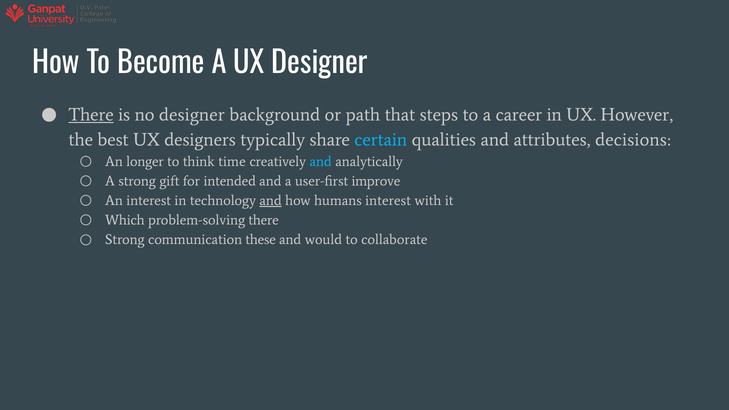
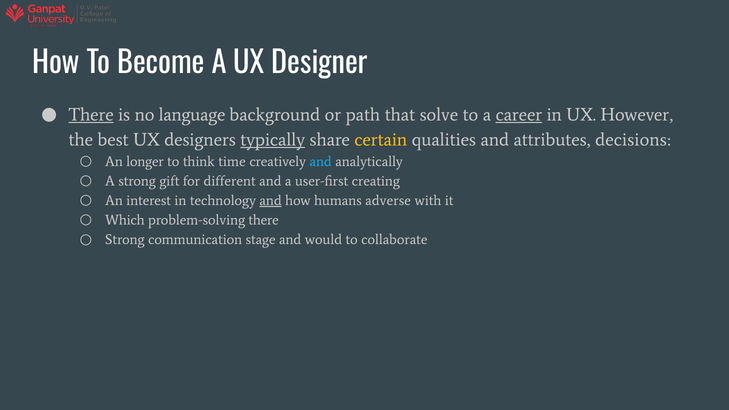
no designer: designer -> language (192, 115)
steps: steps -> solve (439, 115)
career underline: none -> present (519, 115)
typically underline: none -> present (273, 140)
certain colour: light blue -> yellow (381, 140)
intended: intended -> different (230, 181)
improve: improve -> creating (376, 181)
humans interest: interest -> adverse (388, 201)
these: these -> stage (261, 240)
